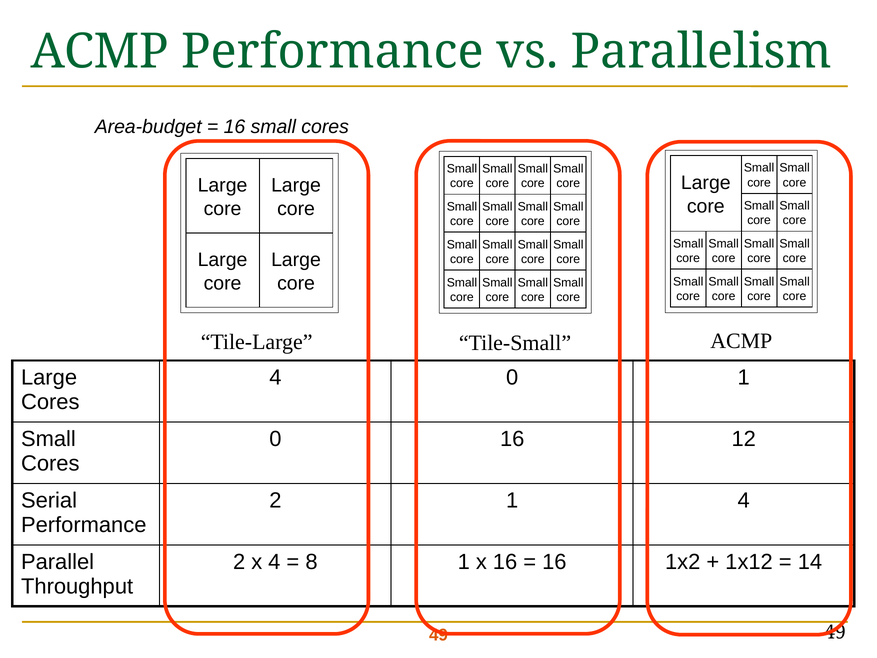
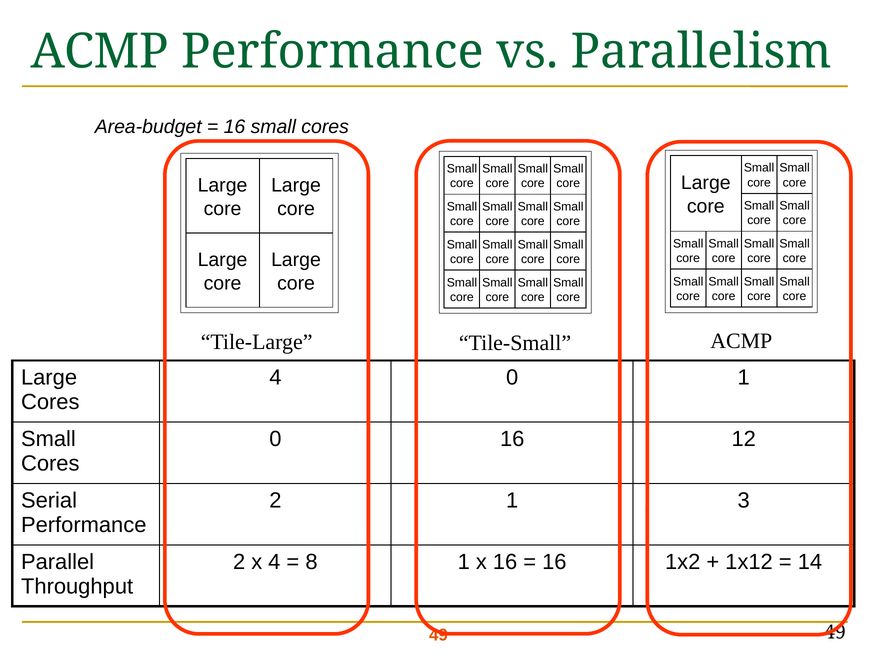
1 4: 4 -> 3 (744, 500)
